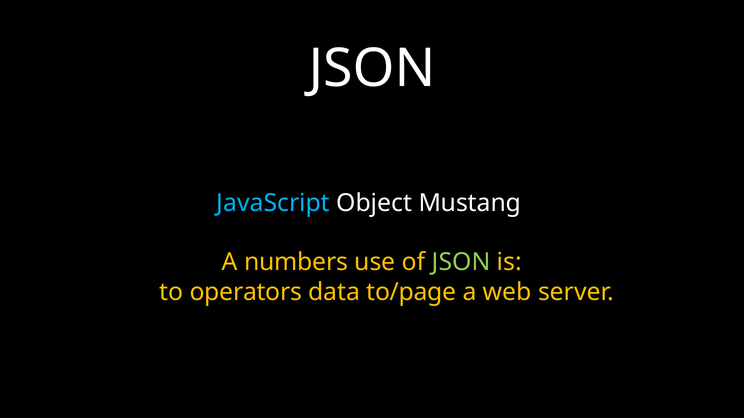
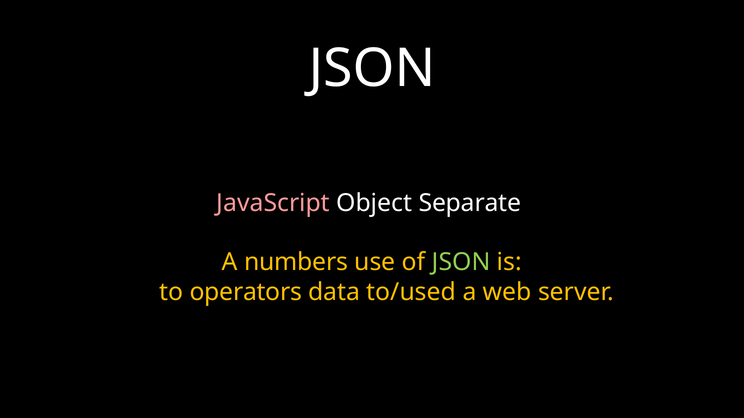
JavaScript colour: light blue -> pink (273, 203)
Mustang: Mustang -> Separate (470, 203)
to/page: to/page -> to/used (411, 292)
